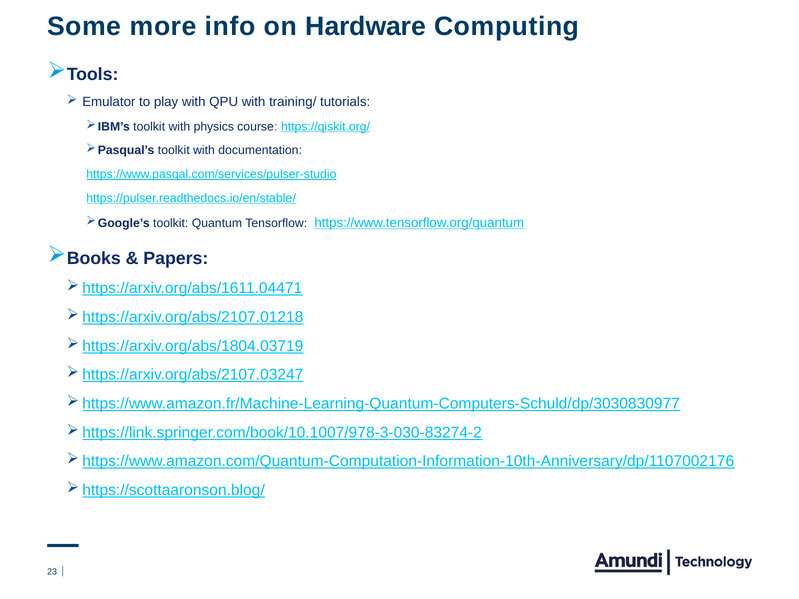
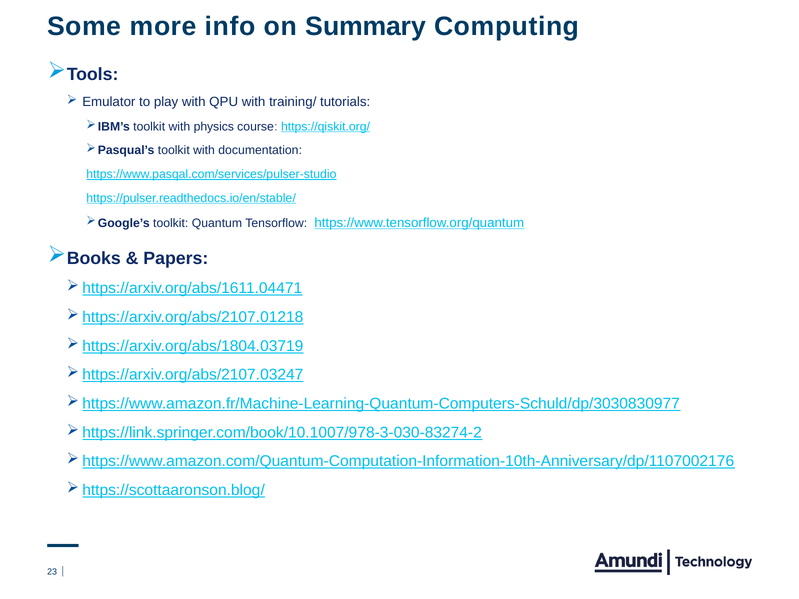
Hardware: Hardware -> Summary (366, 27)
